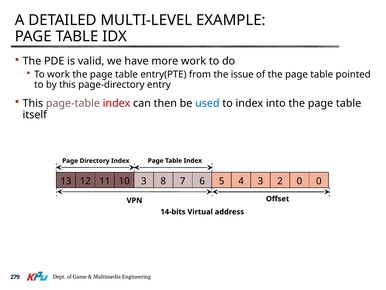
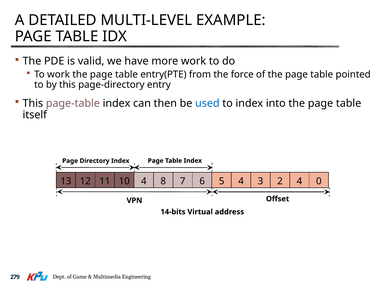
issue: issue -> force (242, 74)
index colour: red -> black (117, 103)
10 3: 3 -> 4 (144, 181)
2 0: 0 -> 4 (299, 181)
